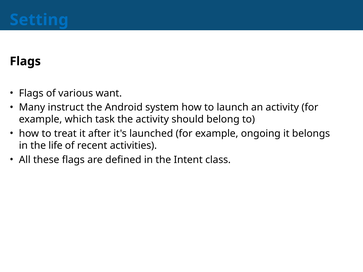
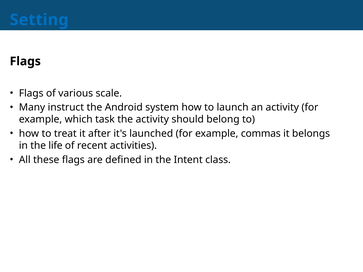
want: want -> scale (109, 93)
ongoing: ongoing -> commas (261, 134)
